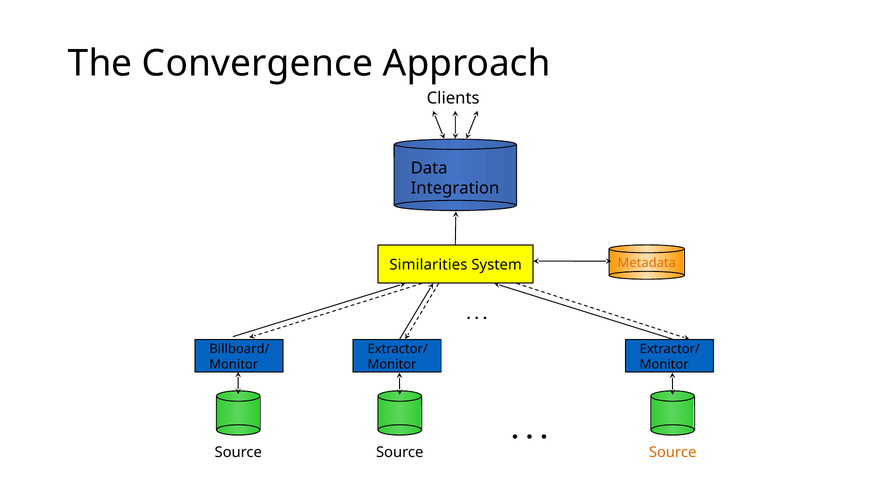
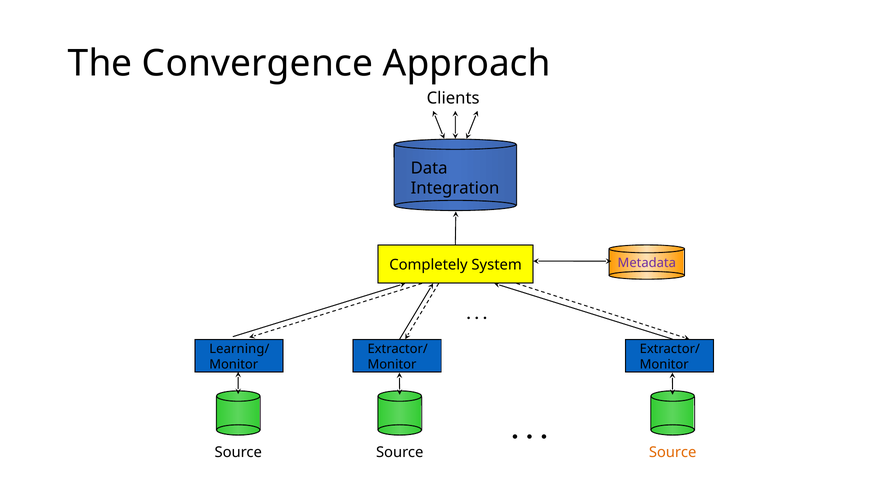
Metadata colour: orange -> purple (647, 263)
Similarities: Similarities -> Completely (429, 265)
Billboard/: Billboard/ -> Learning/ (239, 349)
